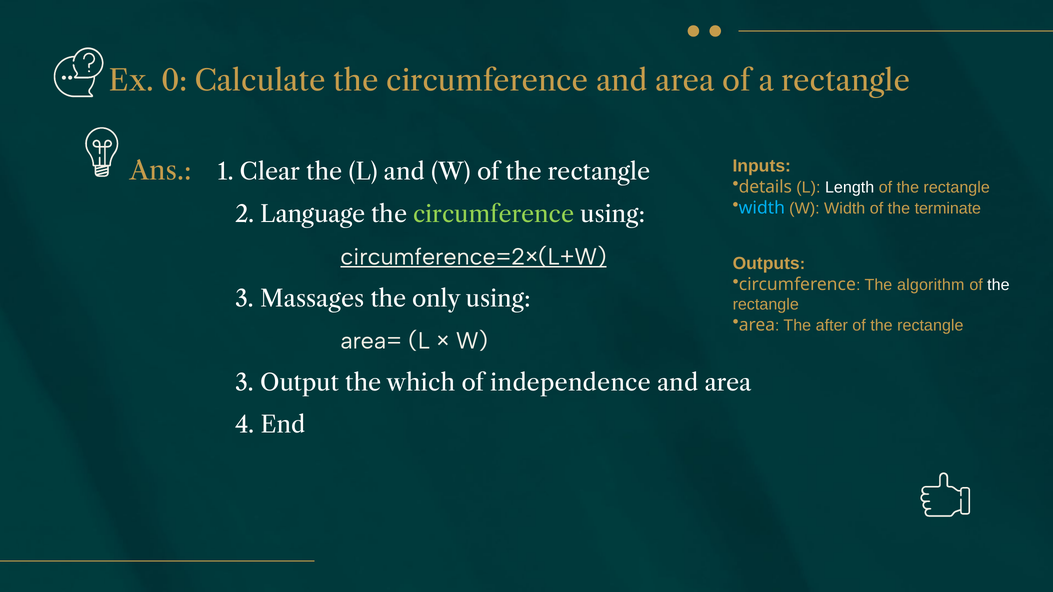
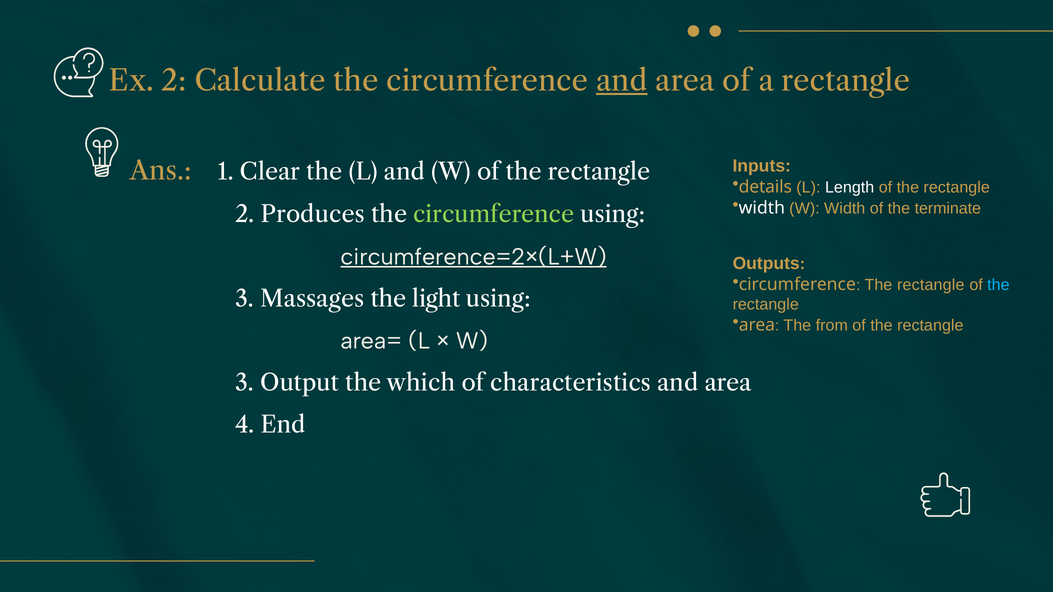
Ex 0: 0 -> 2 (174, 81)
and underline: none -> present (622, 81)
width colour: light blue -> white (762, 208)
Language: Language -> Produces (313, 215)
circumference The algorithm: algorithm -> rectangle (931, 285)
the colour: white -> light blue (998, 285)
only: only -> light (436, 299)
after: after -> from (832, 326)
independence: independence -> characteristics (571, 383)
